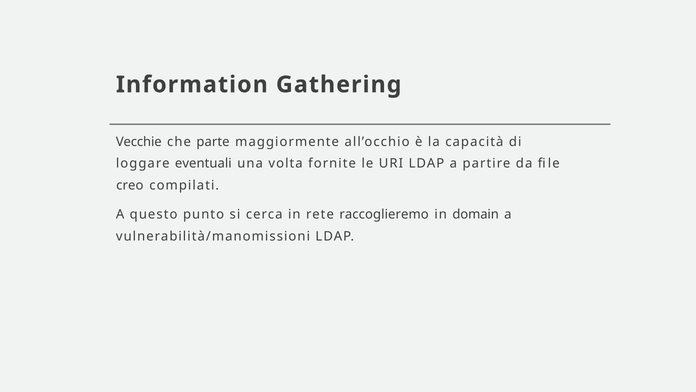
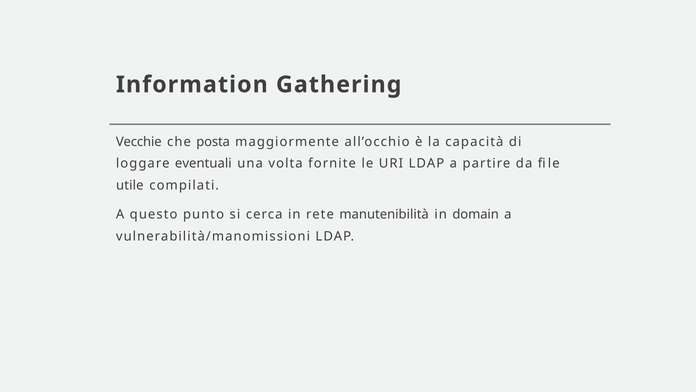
parte: parte -> posta (213, 142)
creo: creo -> utile (130, 185)
raccoglieremo: raccoglieremo -> manutenibilità (384, 214)
